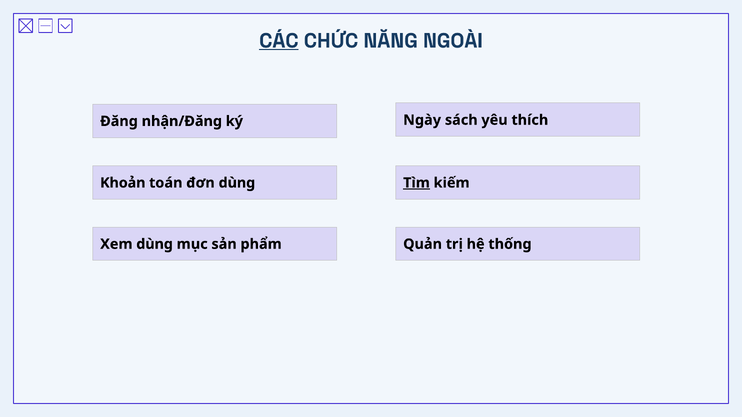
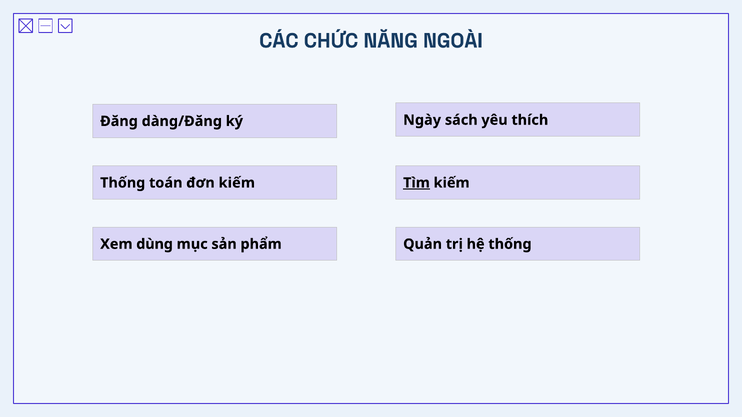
CÁC underline: present -> none (279, 41)
nhận/Đăng: nhận/Đăng -> dàng/Đăng (182, 121)
Khoản: Khoản -> Thống (123, 183)
đơn dùng: dùng -> kiếm (237, 183)
